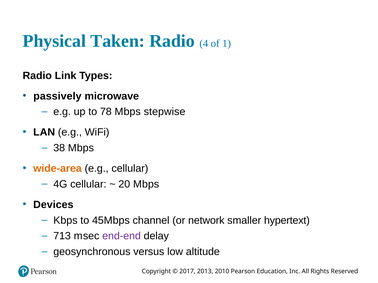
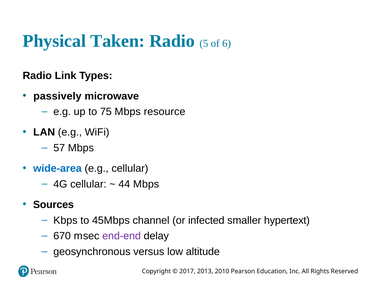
4: 4 -> 5 (204, 43)
1: 1 -> 6 (227, 43)
78: 78 -> 75 (106, 112)
stepwise: stepwise -> resource (165, 112)
38: 38 -> 57 (59, 148)
wide-area colour: orange -> blue (57, 169)
20: 20 -> 44 (124, 184)
Devices: Devices -> Sources (53, 205)
network: network -> infected (206, 221)
713: 713 -> 670 (62, 236)
